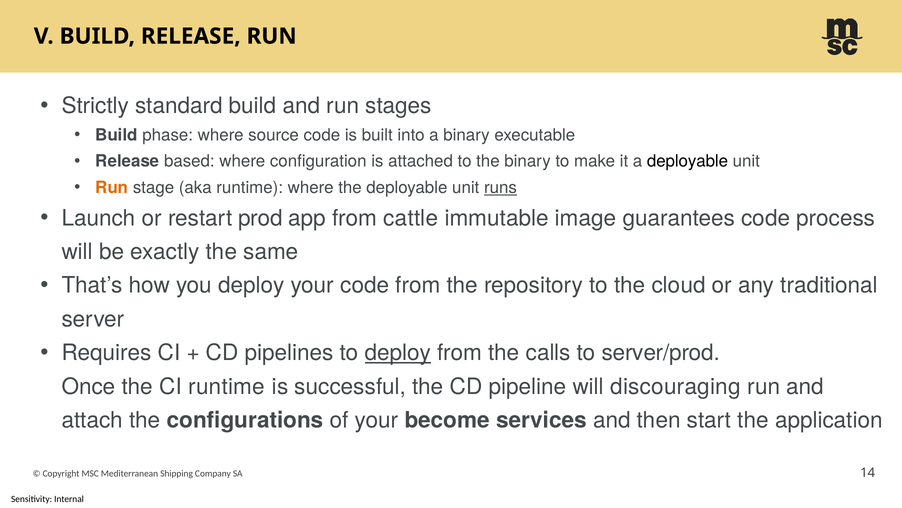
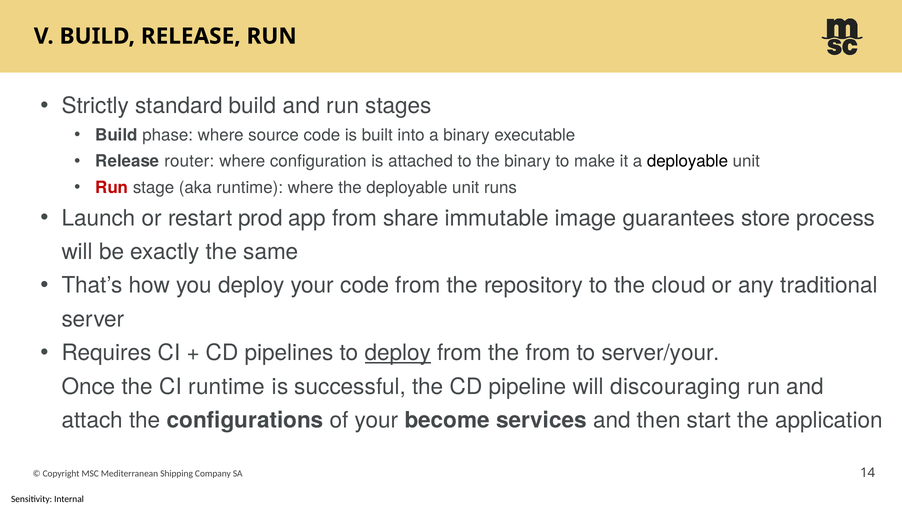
based: based -> router (189, 161)
Run colour: orange -> red (112, 187)
runs underline: present -> none (500, 187)
cattle: cattle -> share (411, 218)
guarantees code: code -> store (766, 218)
the calls: calls -> from (548, 352)
server/prod: server/prod -> server/your (661, 352)
